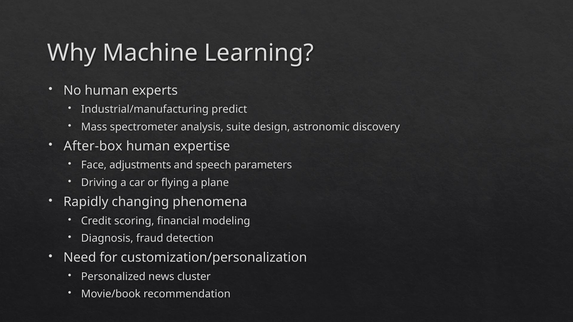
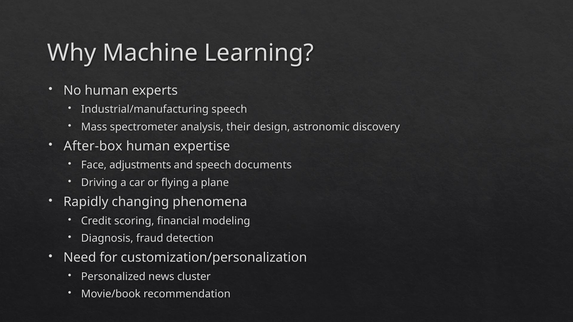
Industrial/manufacturing predict: predict -> speech (229, 109)
suite: suite -> their (238, 127)
parameters: parameters -> documents (263, 165)
